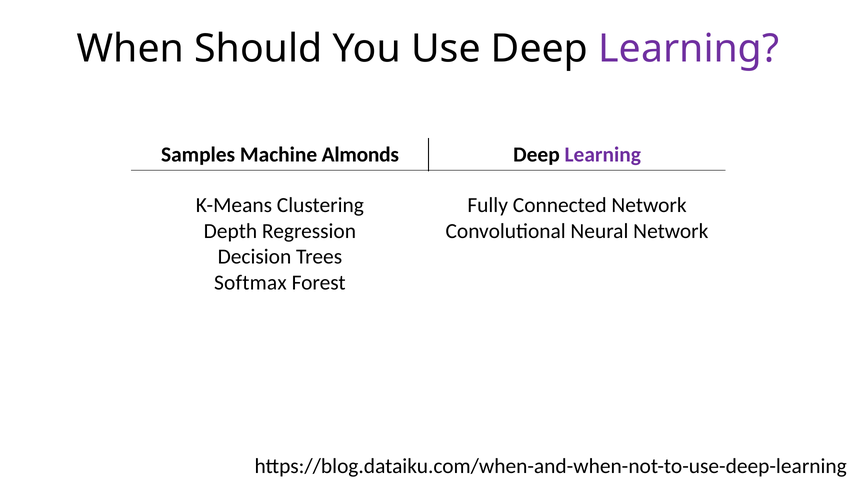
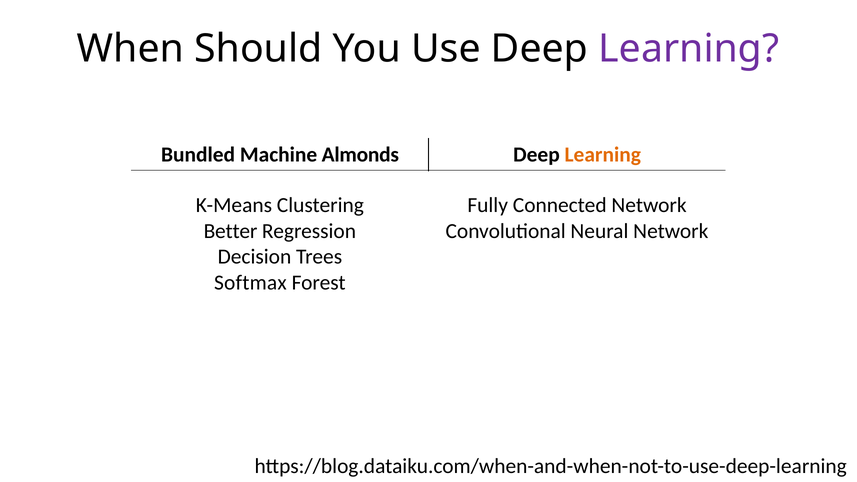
Samples: Samples -> Bundled (198, 155)
Learning colour: purple -> orange (603, 155)
Depth: Depth -> Better (231, 231)
